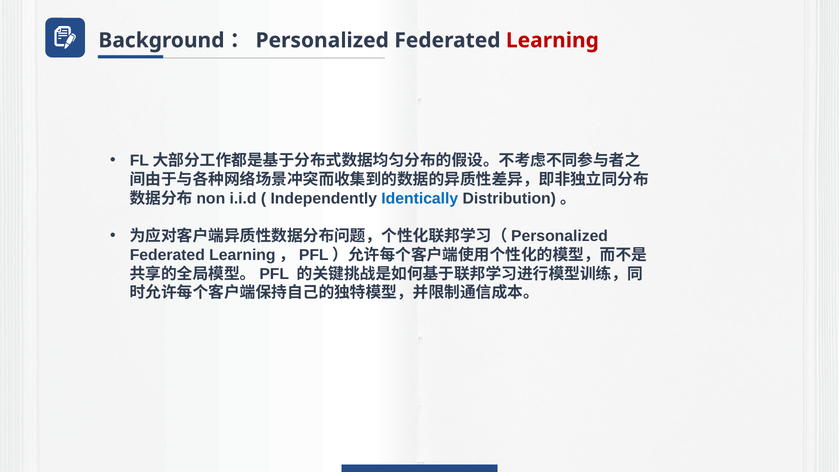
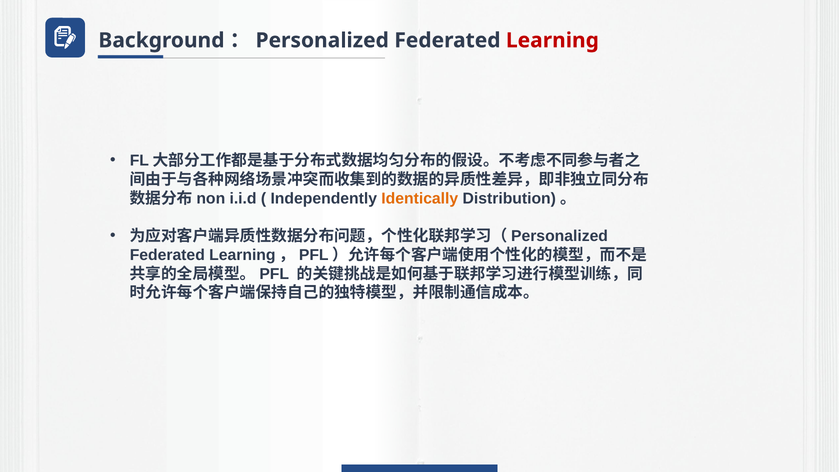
Identically colour: blue -> orange (420, 198)
